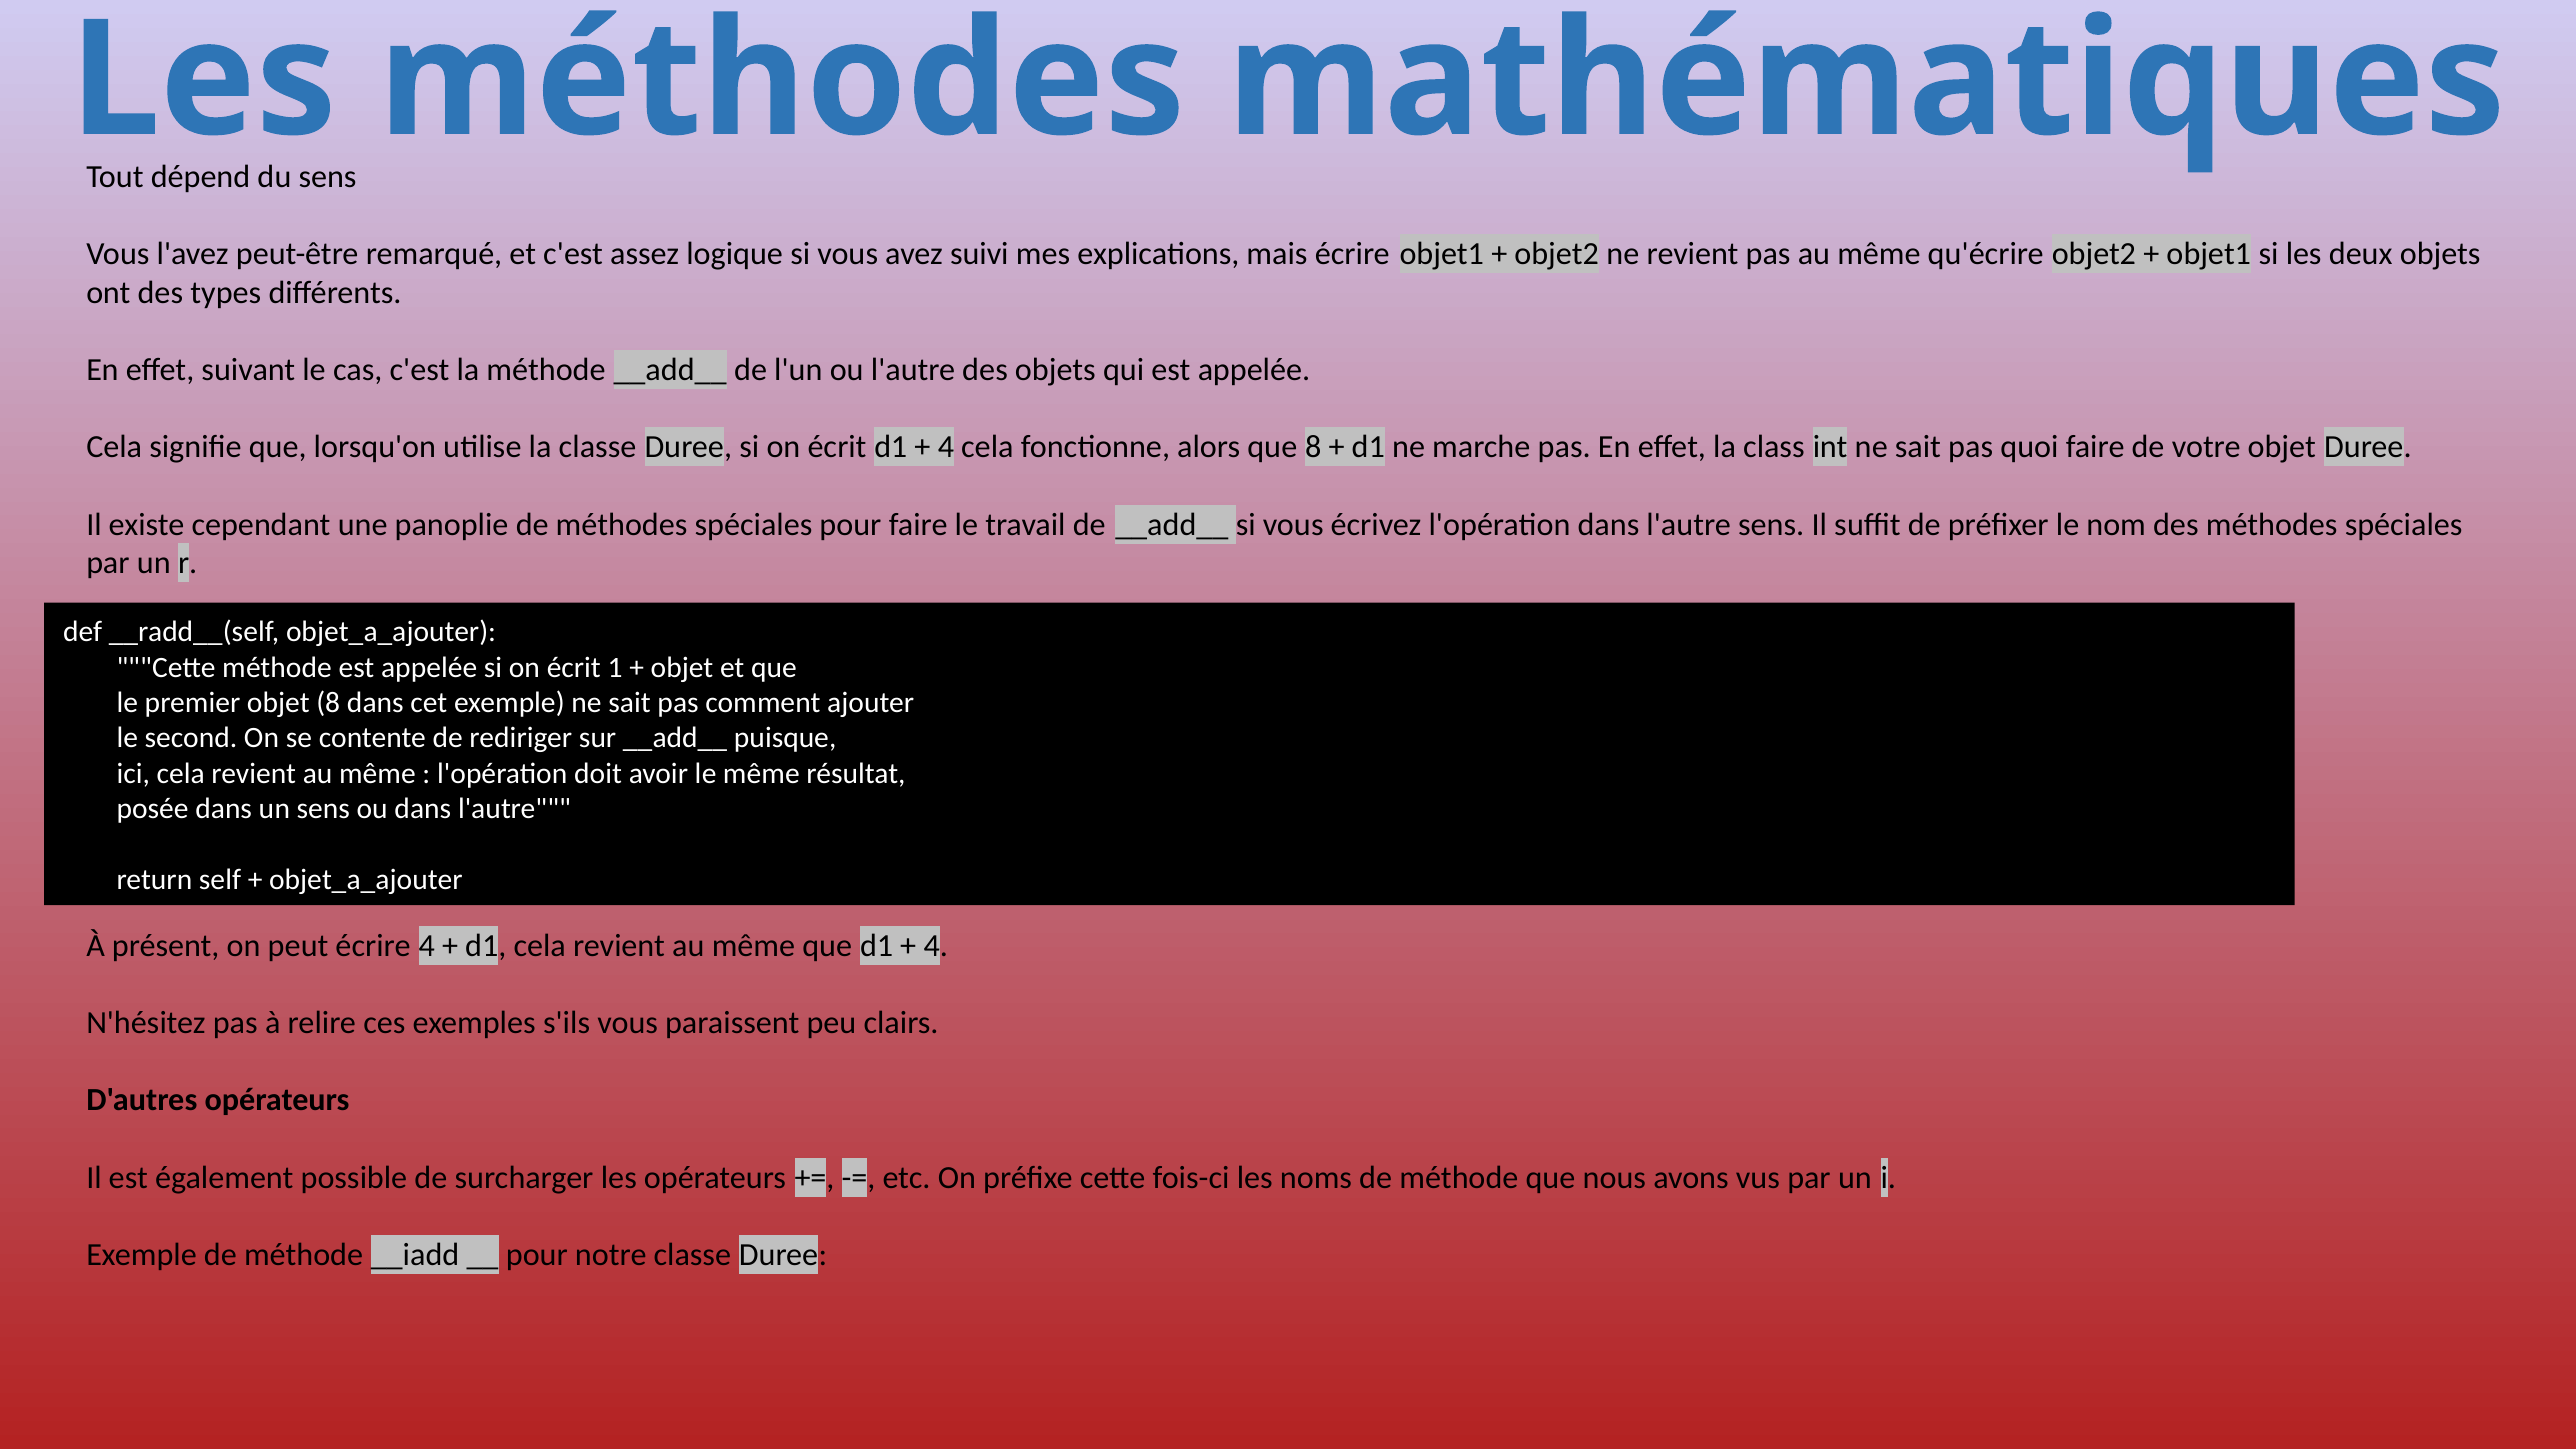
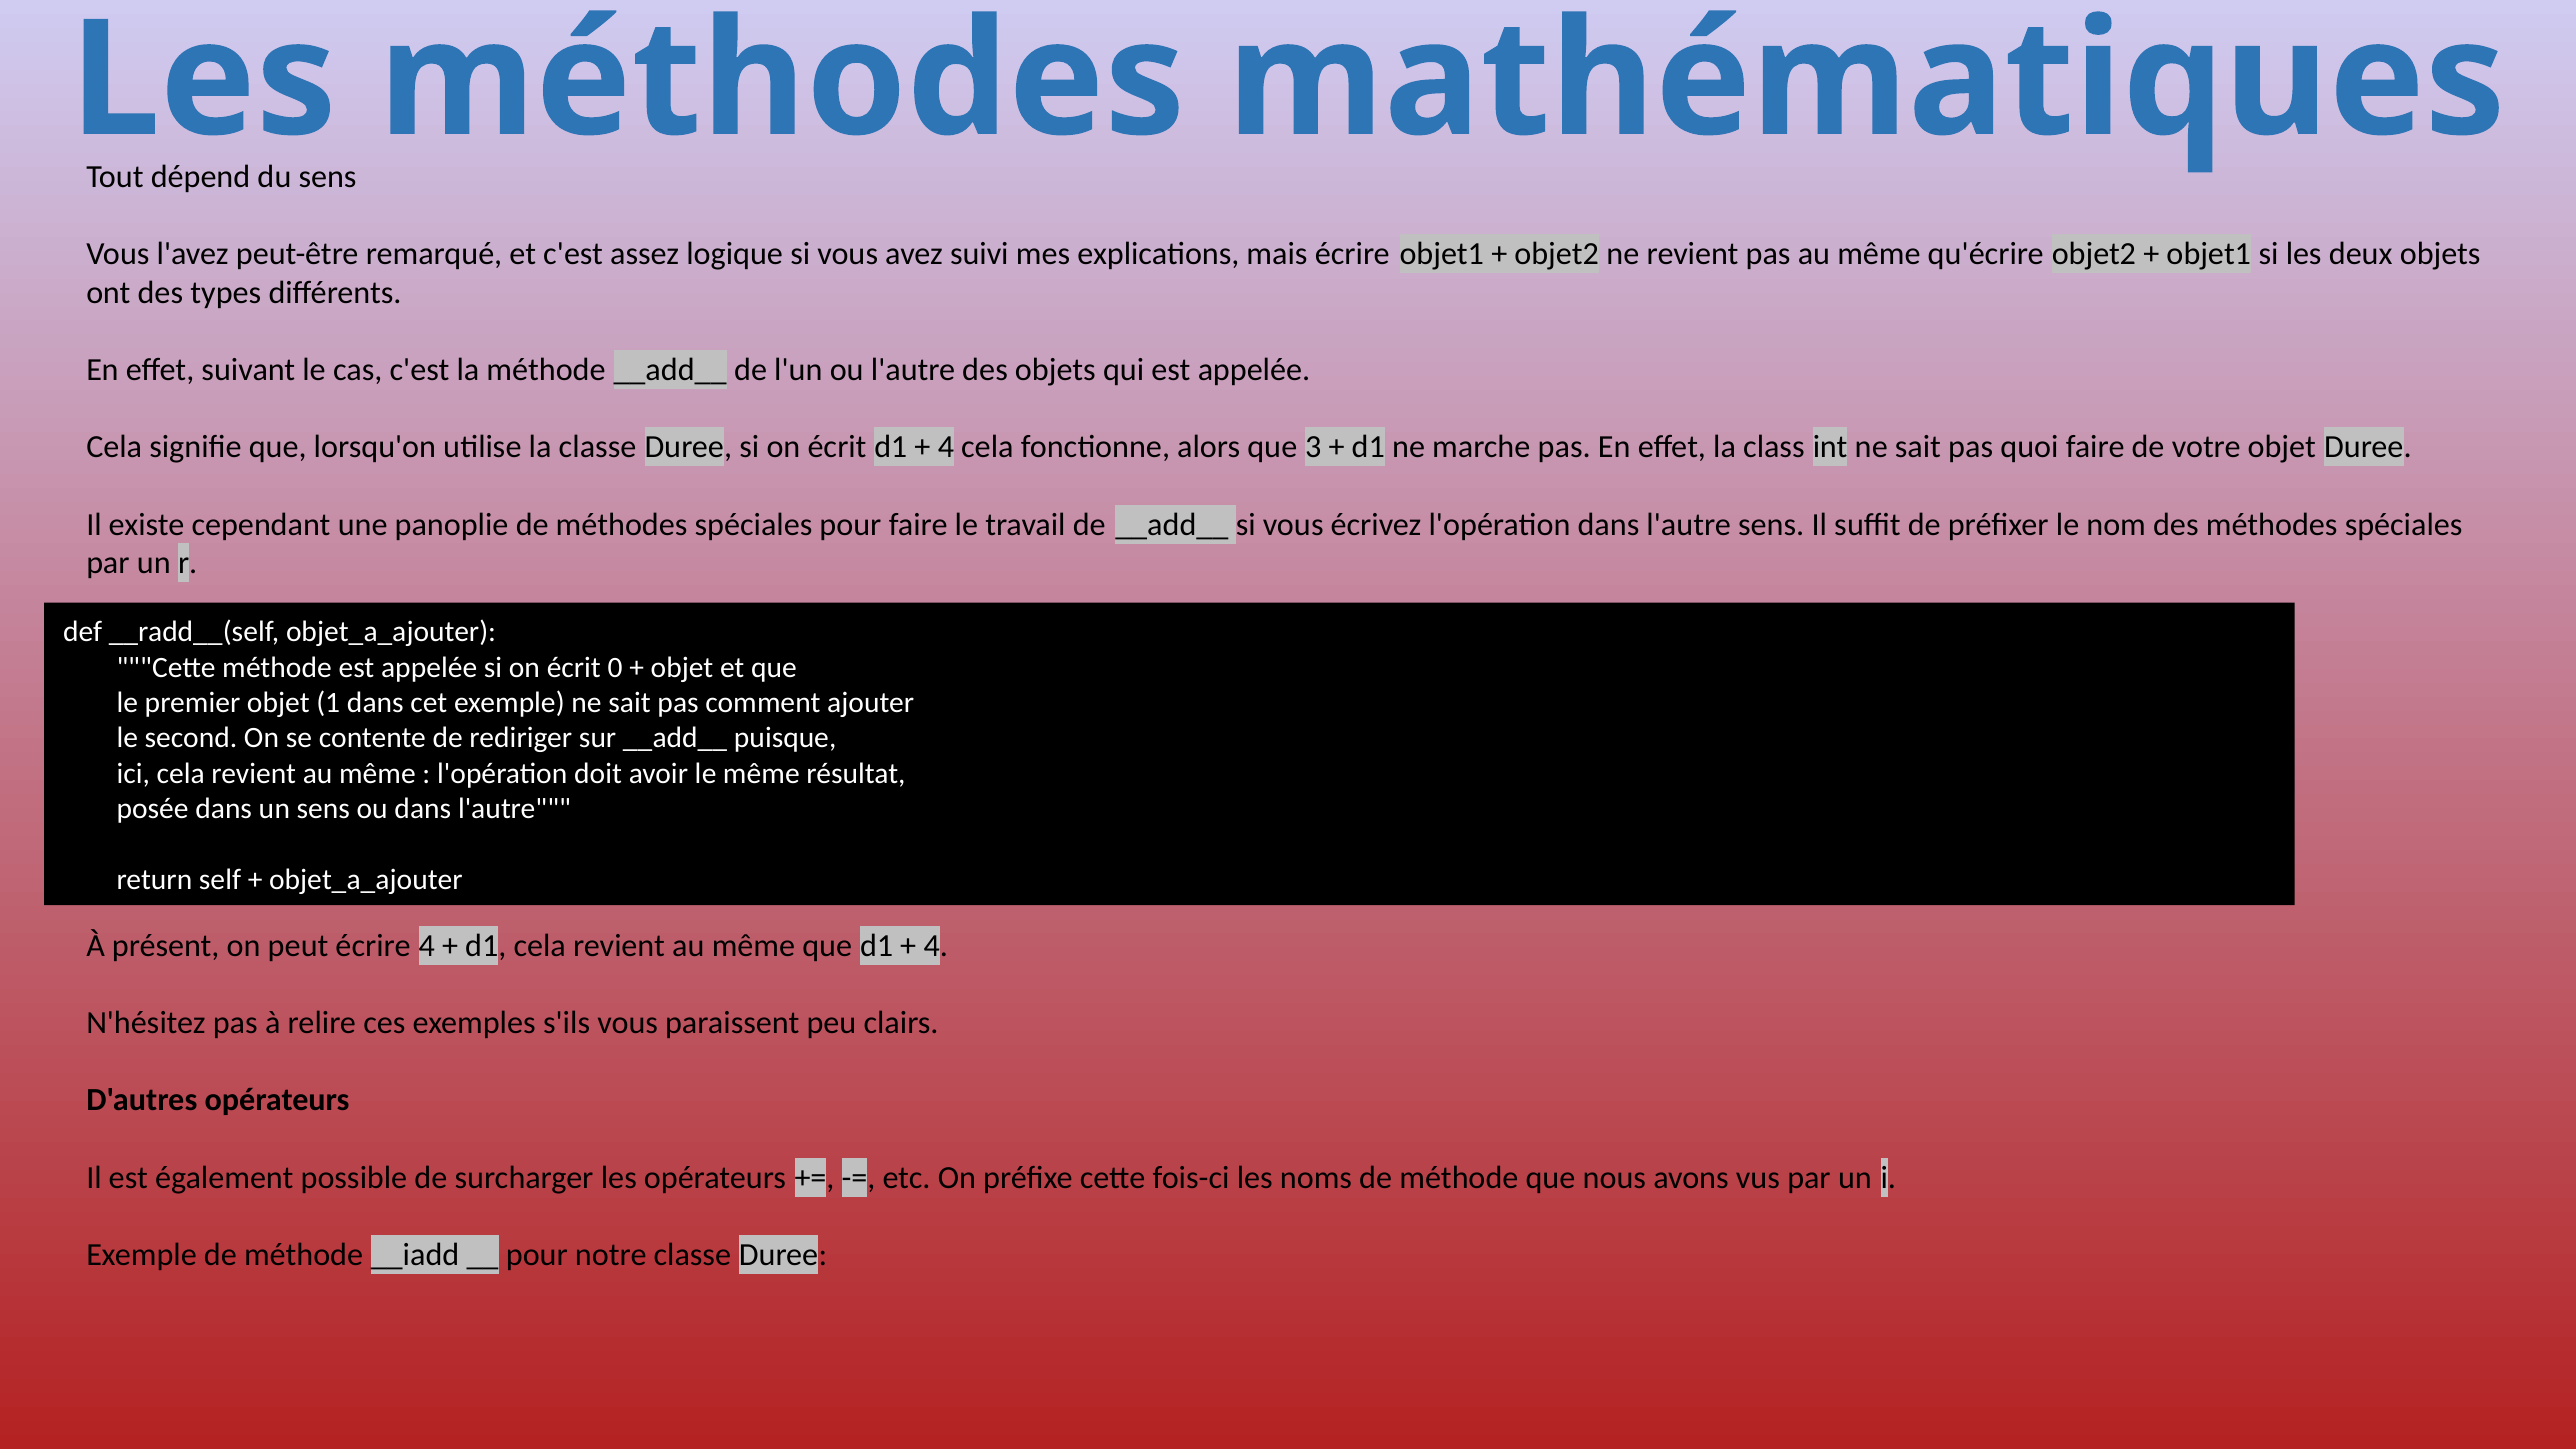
que 8: 8 -> 3 (1313, 447)
1: 1 -> 0 (615, 667)
objet 8: 8 -> 1 (328, 703)
